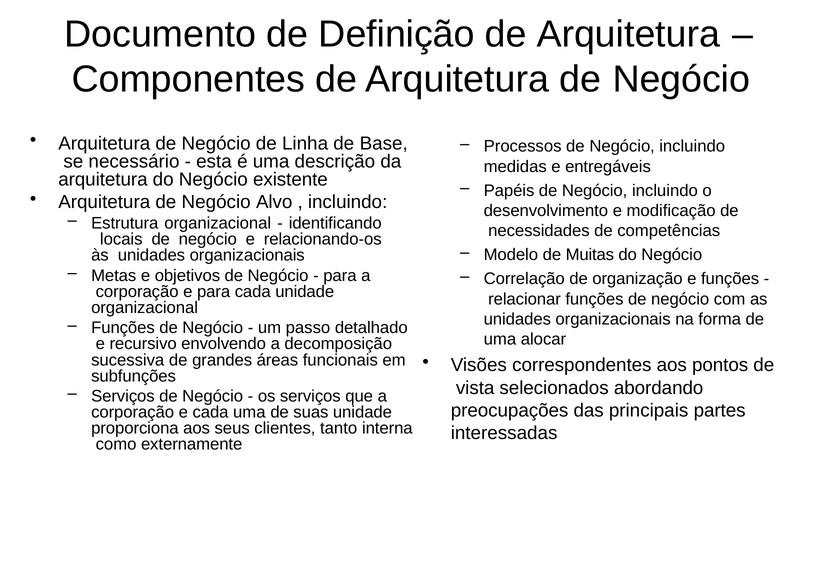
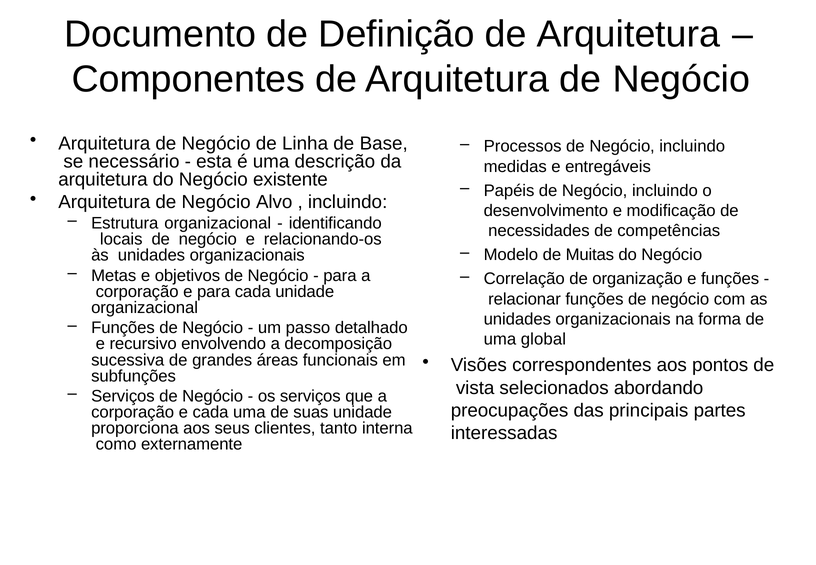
alocar: alocar -> global (543, 339)
